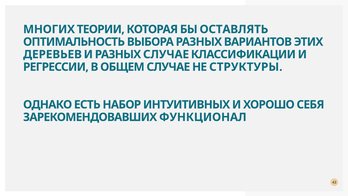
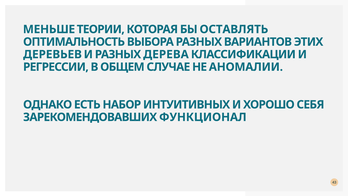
МНОГИХ: МНОГИХ -> МЕНЬШЕ (49, 29)
РАЗНЫХ СЛУЧАЕ: СЛУЧАЕ -> ДЕРЕВА (166, 54)
СТРУКТУРЫ: СТРУКТУРЫ -> АНОМАЛИИ (246, 67)
